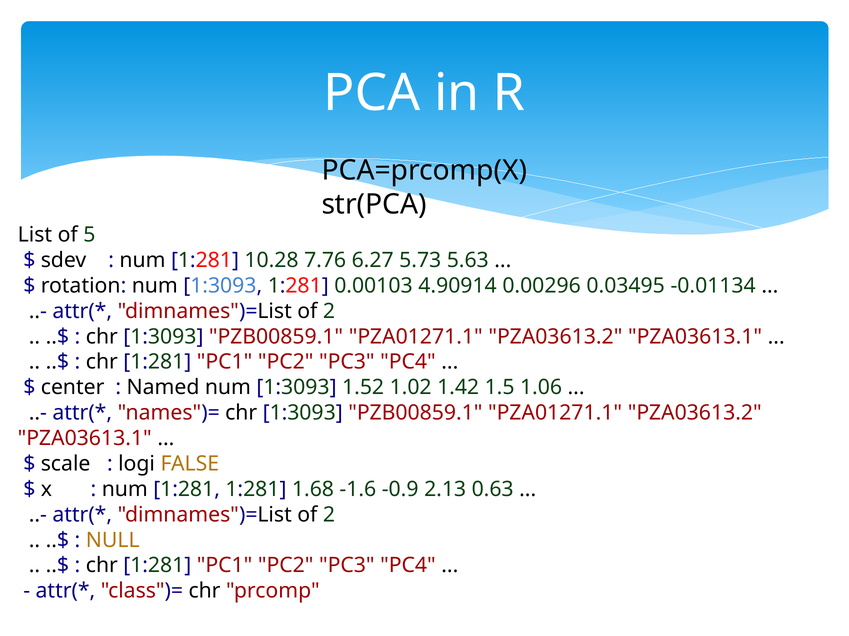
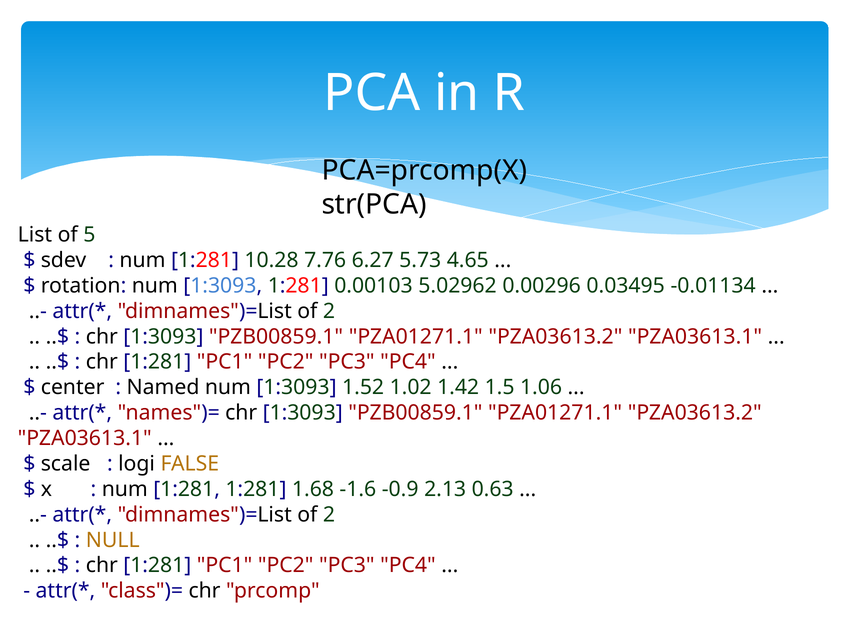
5.63: 5.63 -> 4.65 (468, 260)
4.90914: 4.90914 -> 5.02962 (458, 286)
